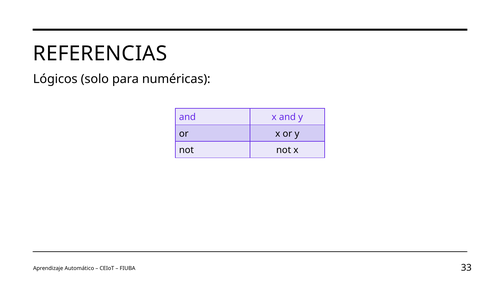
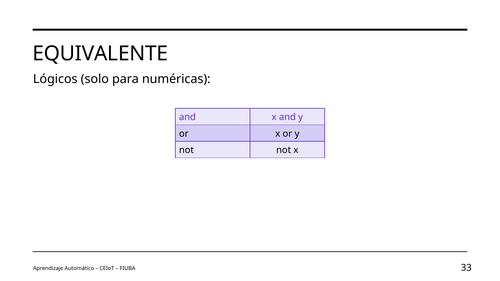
REFERENCIAS: REFERENCIAS -> EQUIVALENTE (100, 54)
